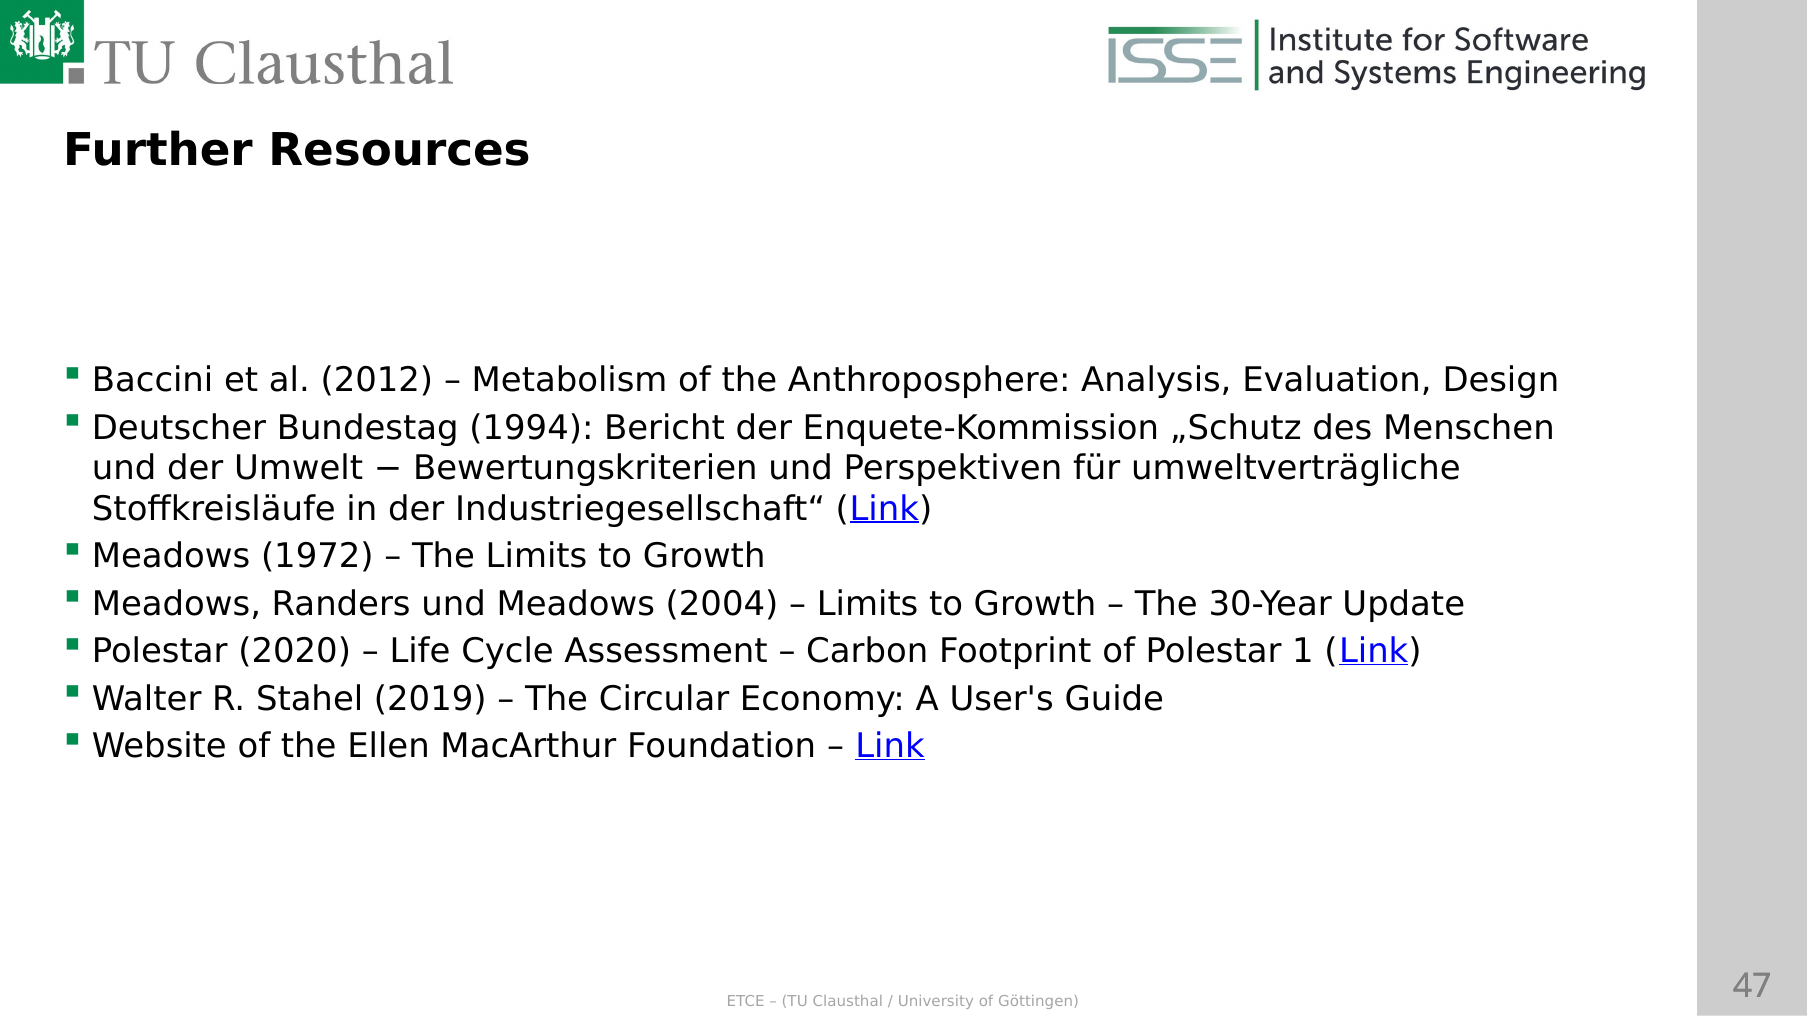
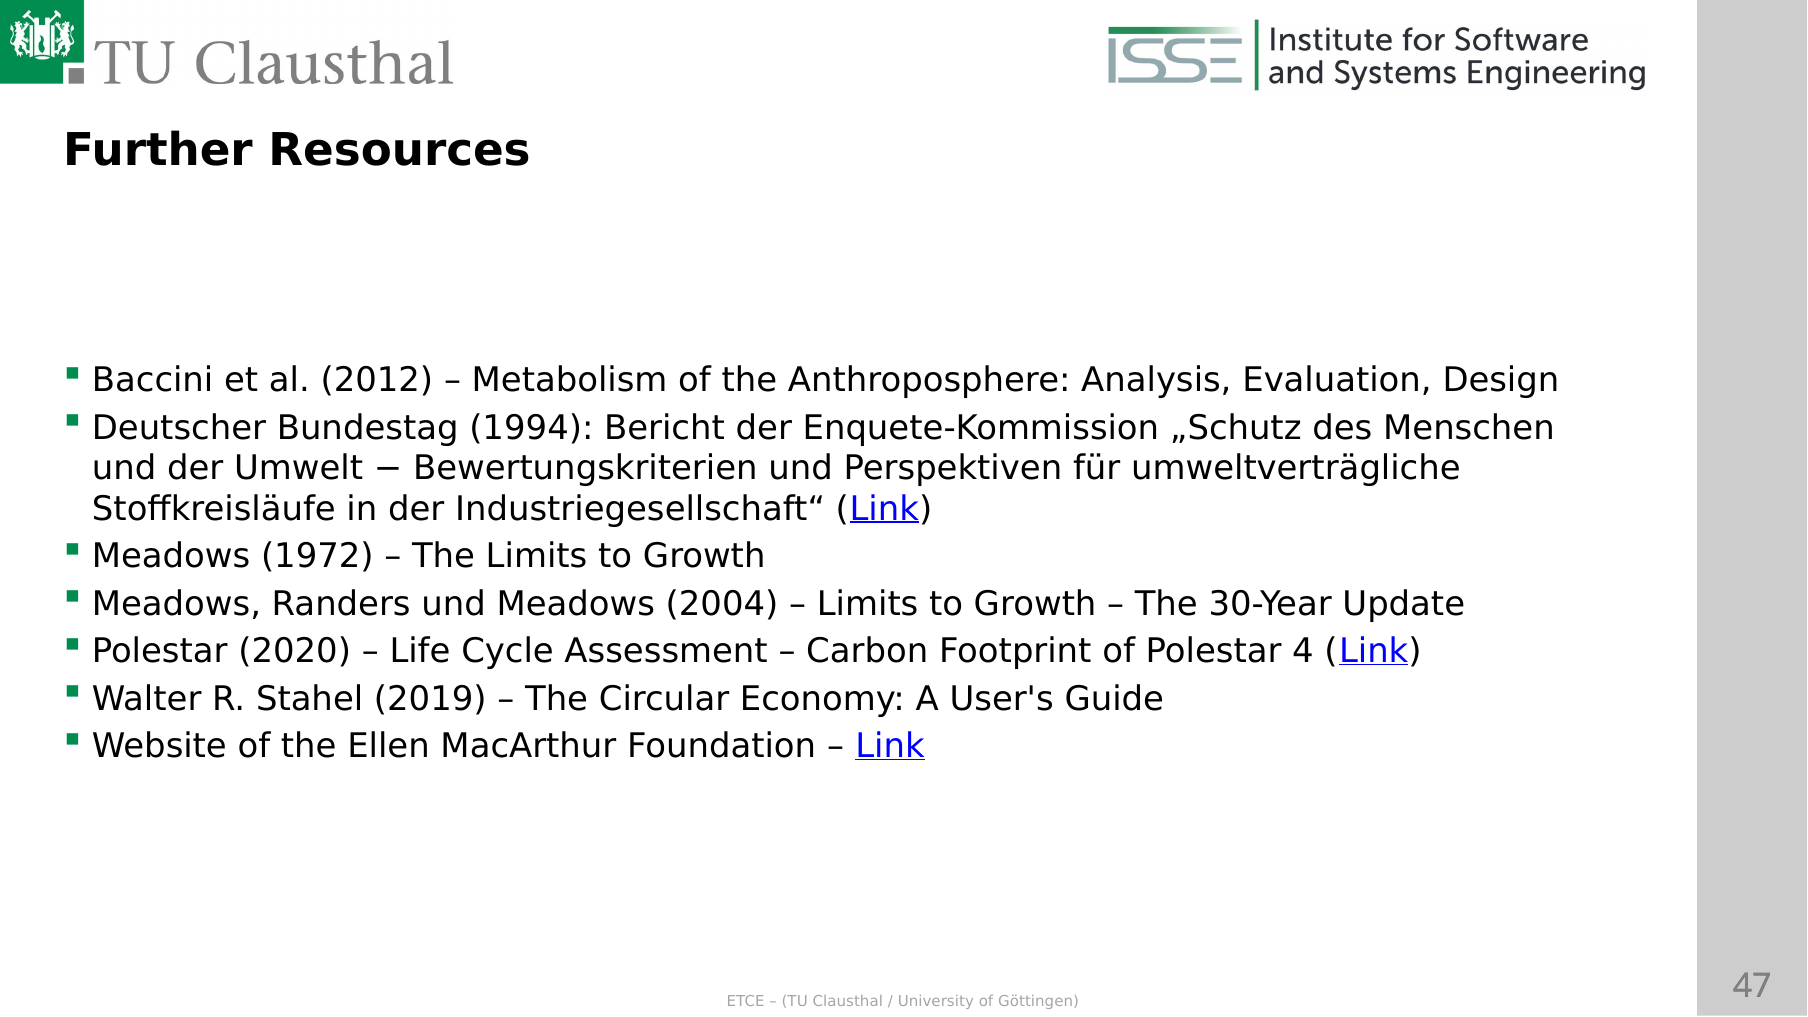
1: 1 -> 4 (1303, 652)
